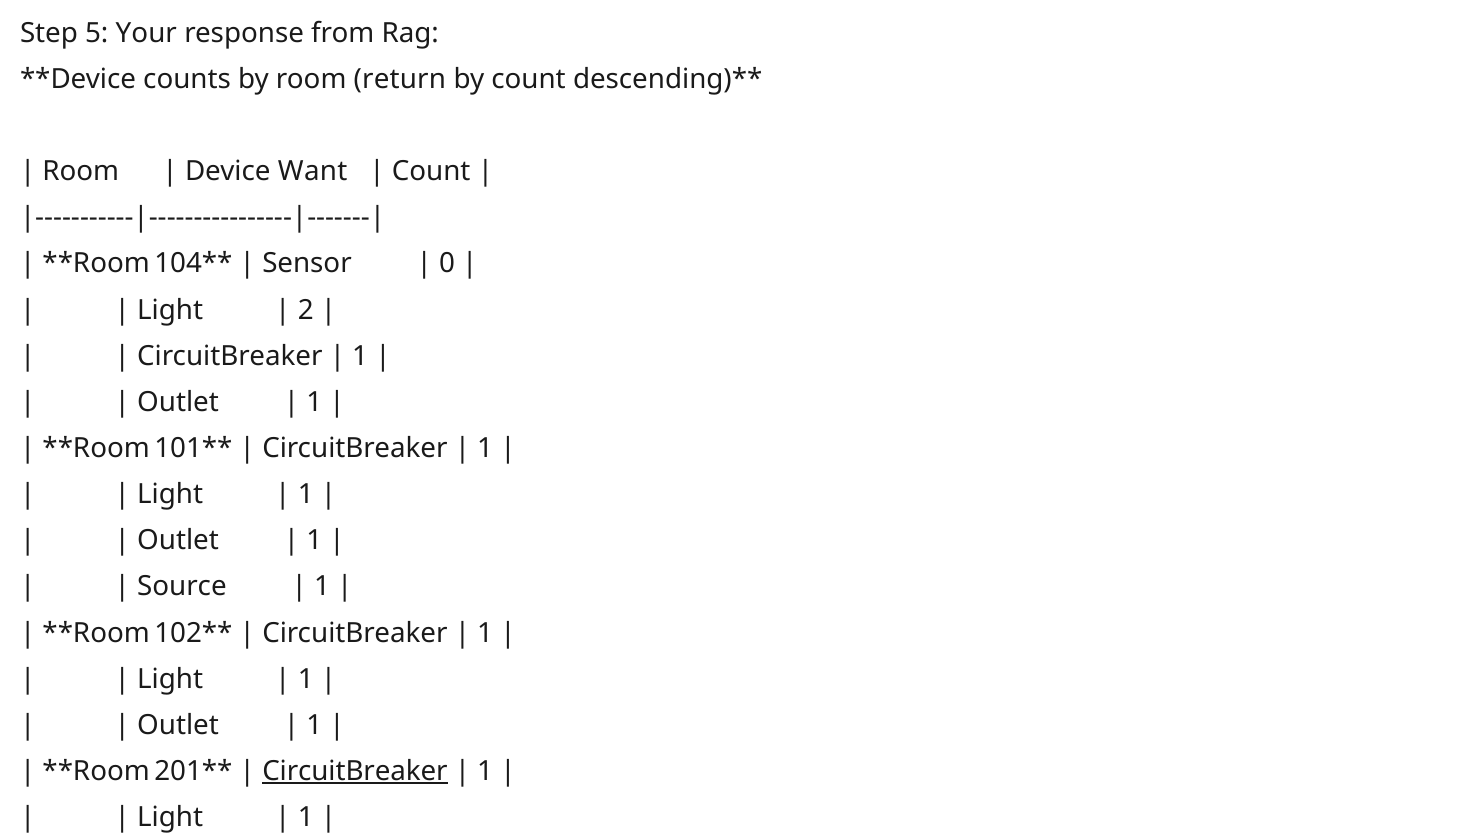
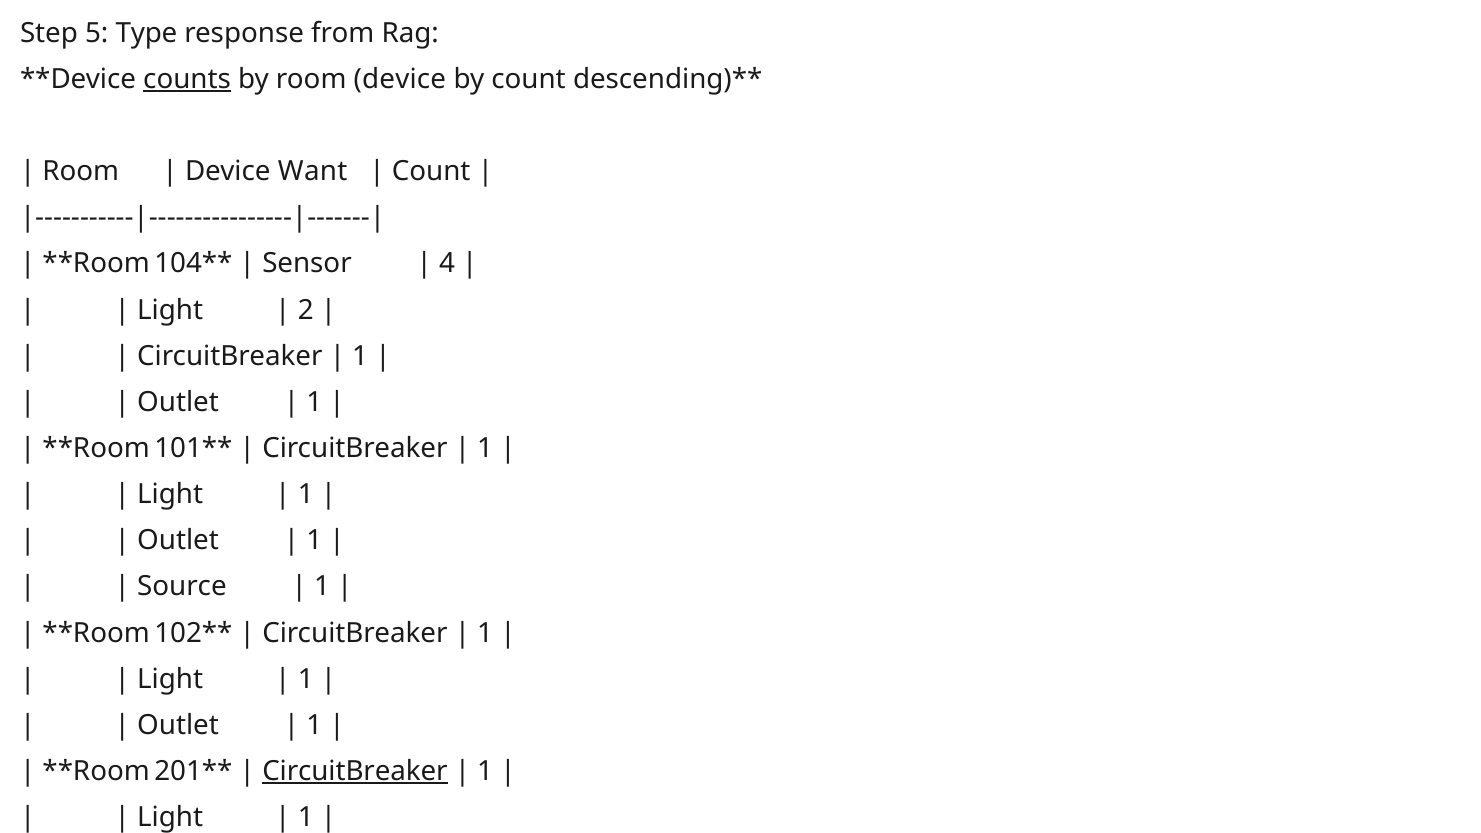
Your: Your -> Type (146, 33)
counts underline: none -> present (187, 79)
room return: return -> device (400, 79)
0: 0 -> 4 (447, 264)
